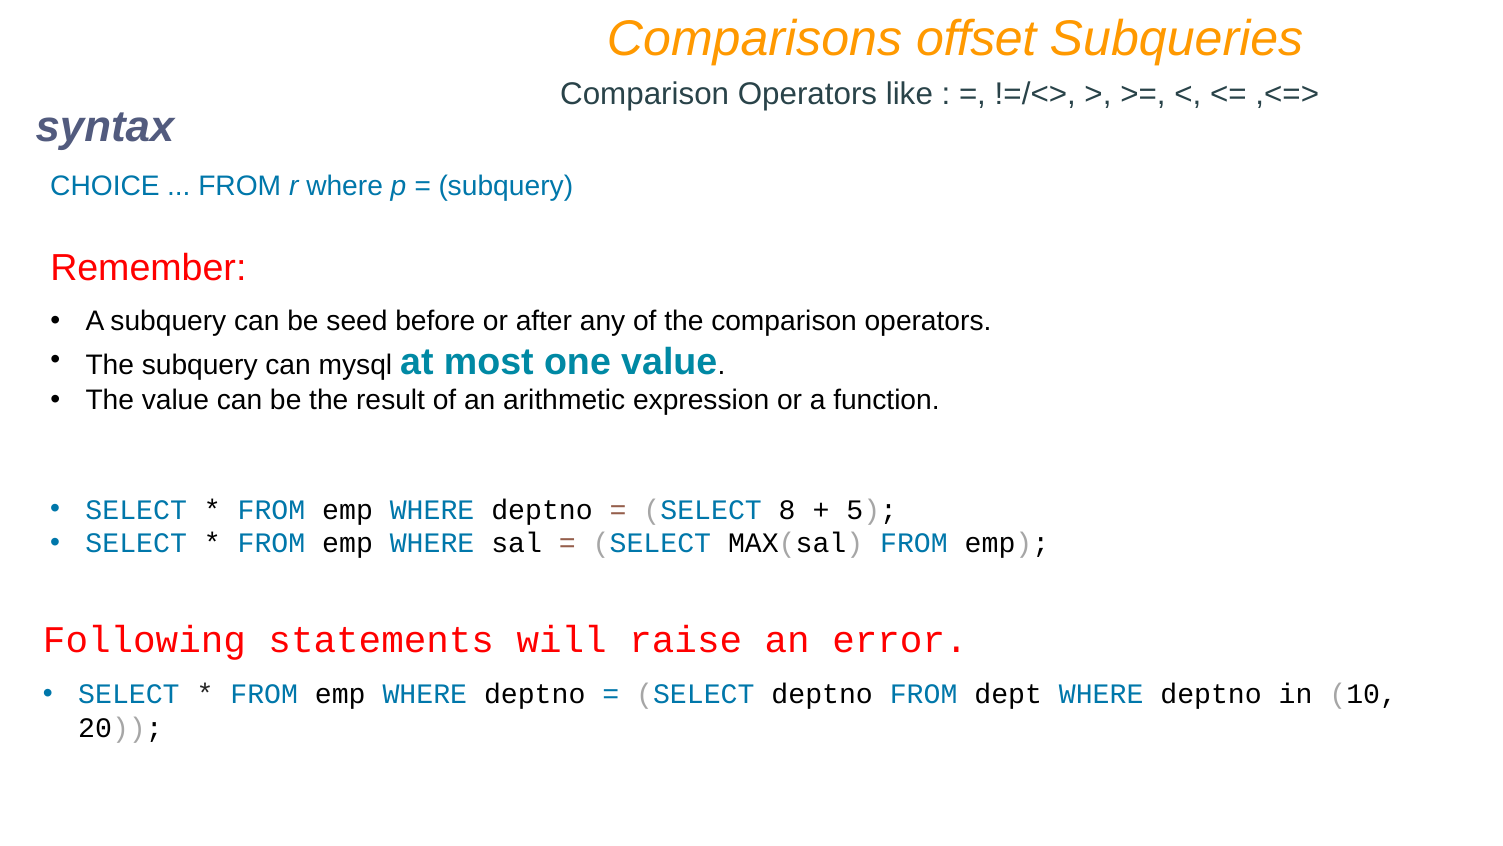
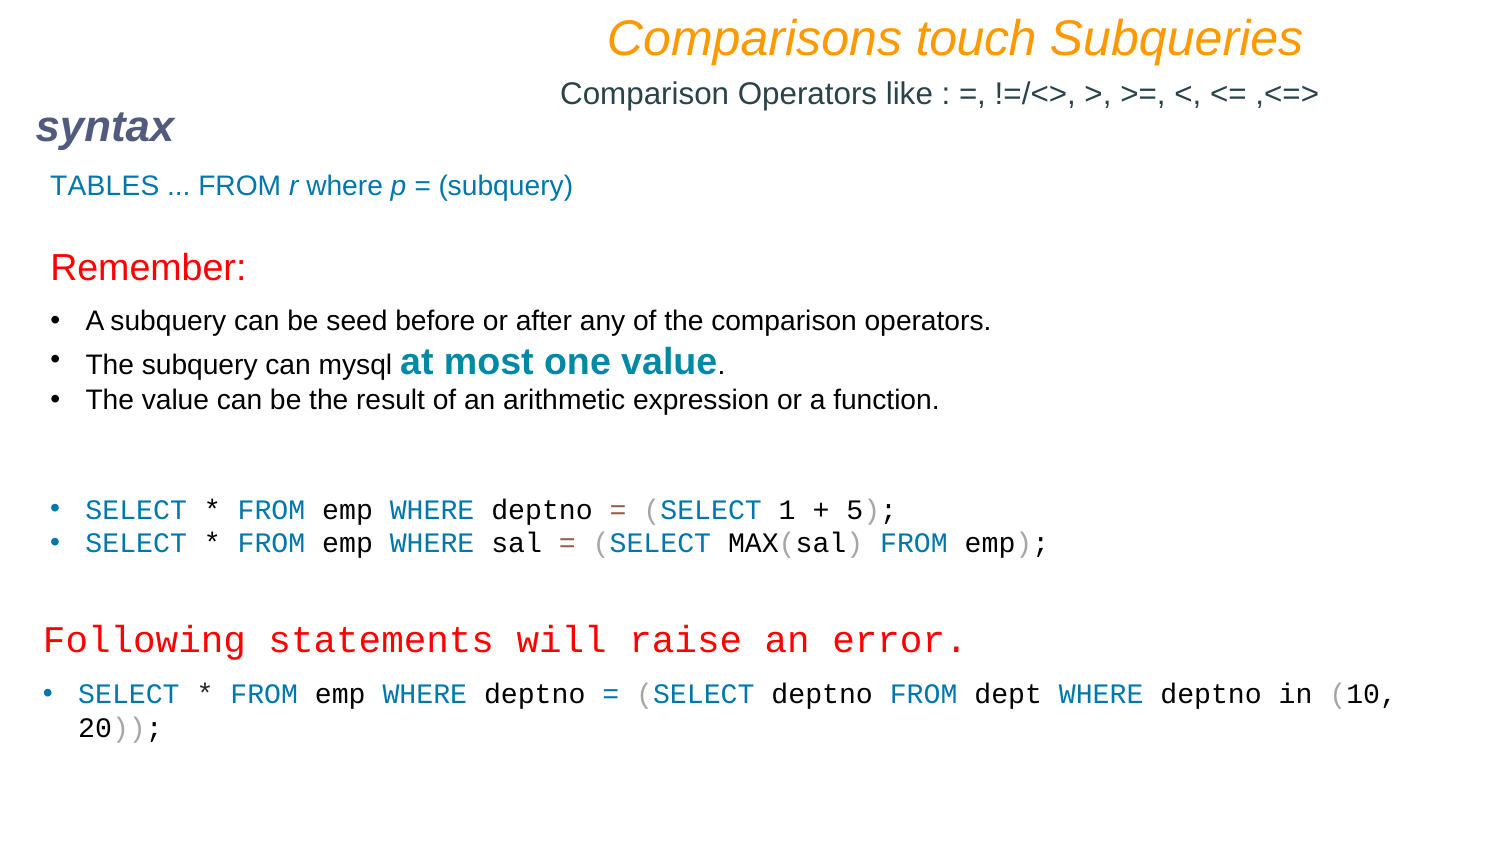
offset: offset -> touch (976, 39)
CHOICE: CHOICE -> TABLES (105, 186)
8: 8 -> 1 (787, 509)
